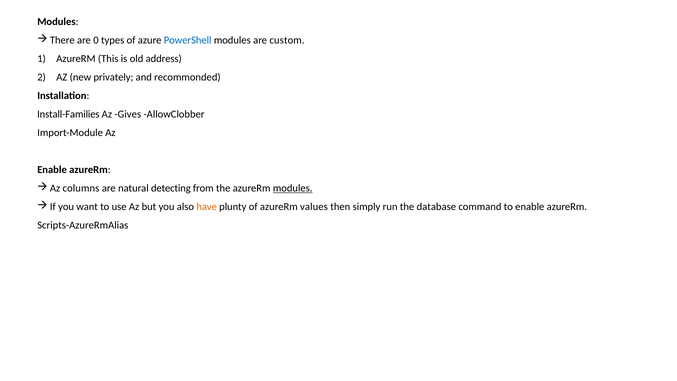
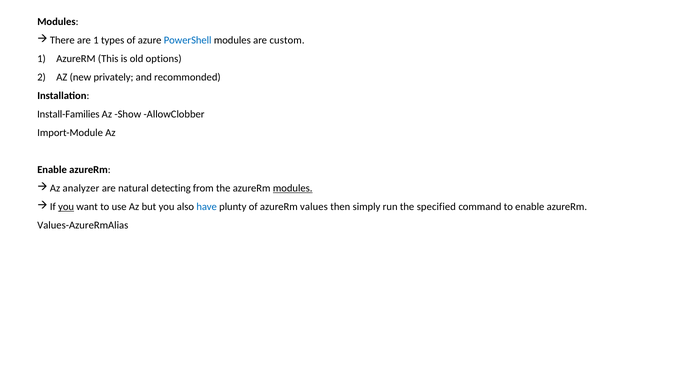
are 0: 0 -> 1 (96, 40)
address: address -> options (164, 59)
Gives: Gives -> Show (128, 114)
columns: columns -> analyzer (81, 188)
you underline: none -> present (66, 207)
have colour: orange -> blue (207, 207)
database: database -> specified (436, 207)
Scripts-AzureRmAlias: Scripts-AzureRmAlias -> Values-AzureRmAlias (83, 225)
